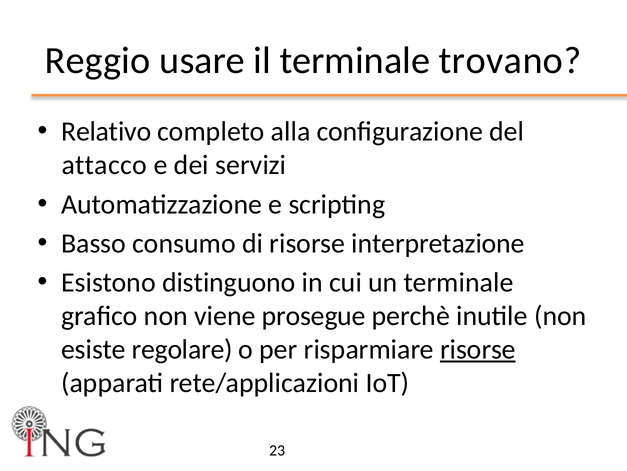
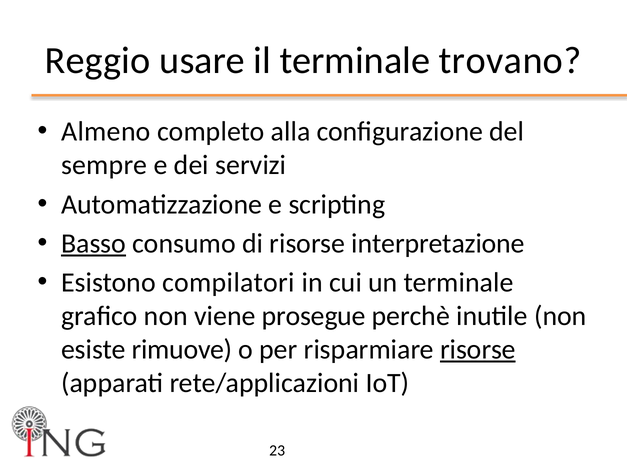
Relativo: Relativo -> Almeno (106, 132)
attacco: attacco -> sempre (104, 165)
Basso underline: none -> present (94, 243)
distinguono: distinguono -> compilatori (229, 282)
regolare: regolare -> rimuove (182, 349)
